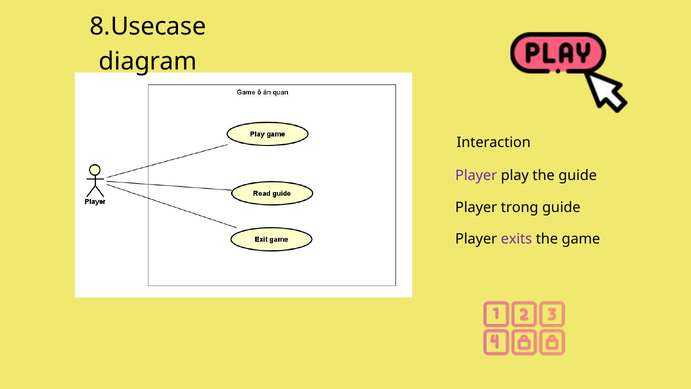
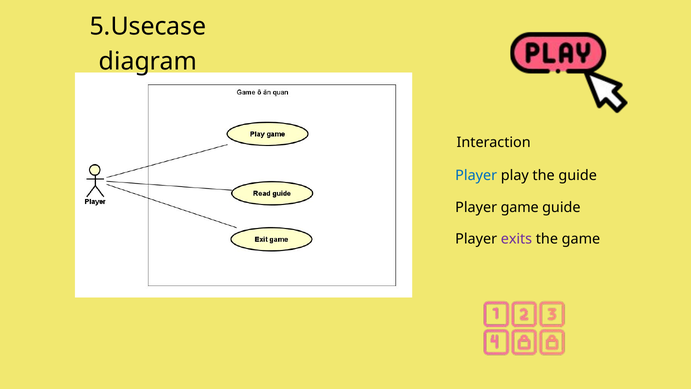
8.Usecase: 8.Usecase -> 5.Usecase (148, 27)
Player colour: purple -> blue (476, 175)
Player trong: trong -> game (520, 207)
